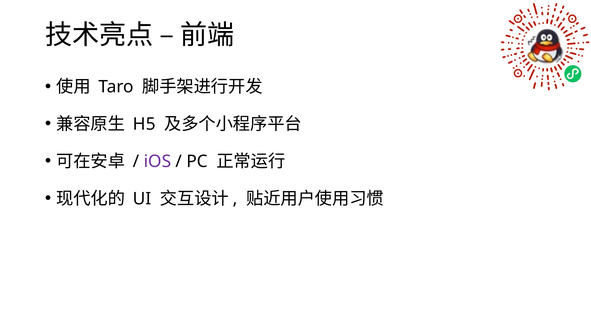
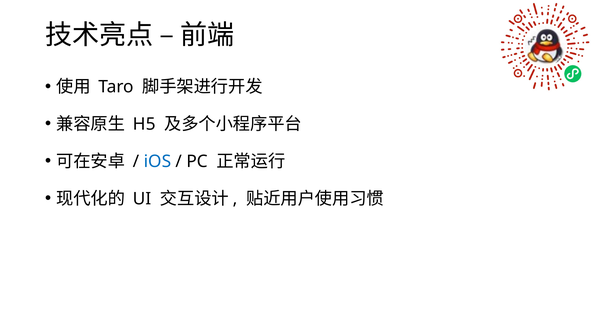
iOS colour: purple -> blue (158, 161)
